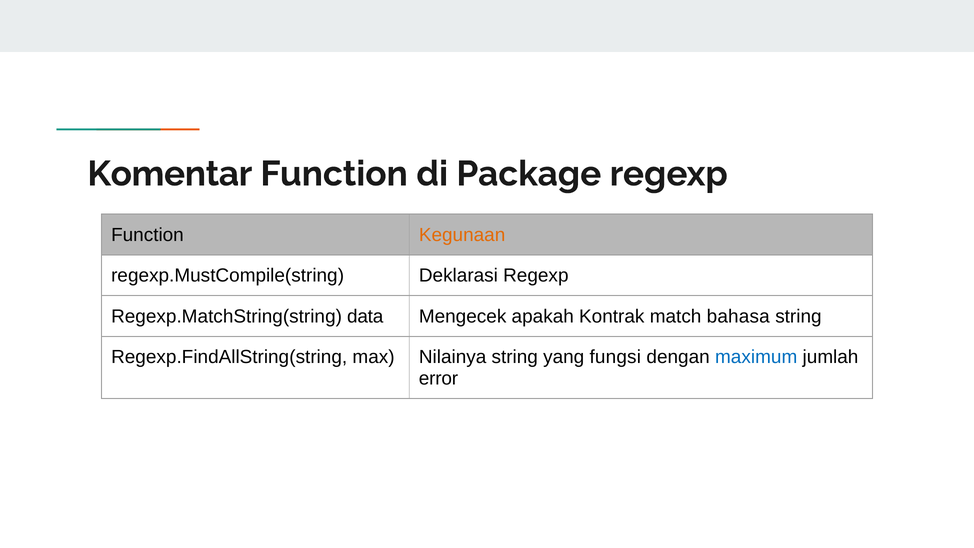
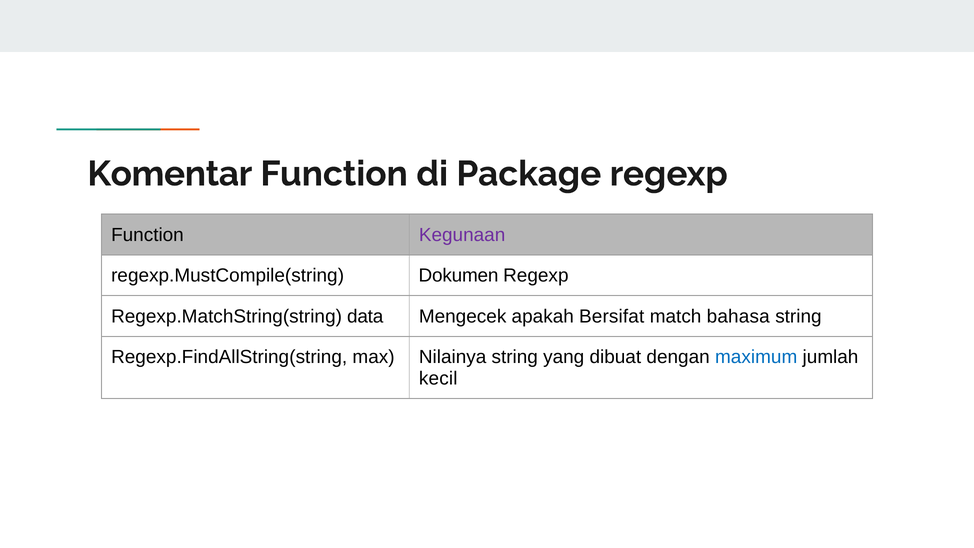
Kegunaan colour: orange -> purple (462, 235)
Deklarasi: Deklarasi -> Dokumen (459, 276)
Kontrak: Kontrak -> Bersifat (612, 316)
fungsi: fungsi -> dibuat (615, 357)
error: error -> kecil (438, 378)
